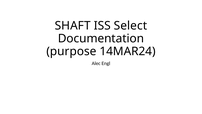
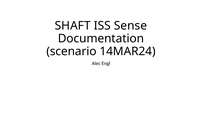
Select: Select -> Sense (130, 26)
purpose: purpose -> scenario (71, 51)
